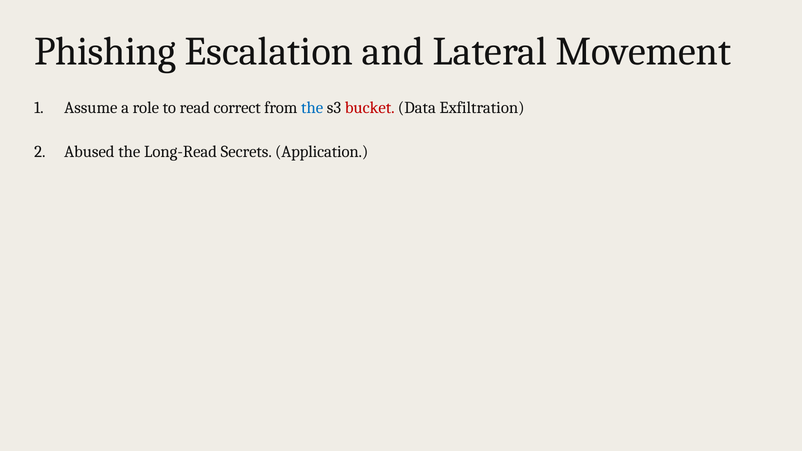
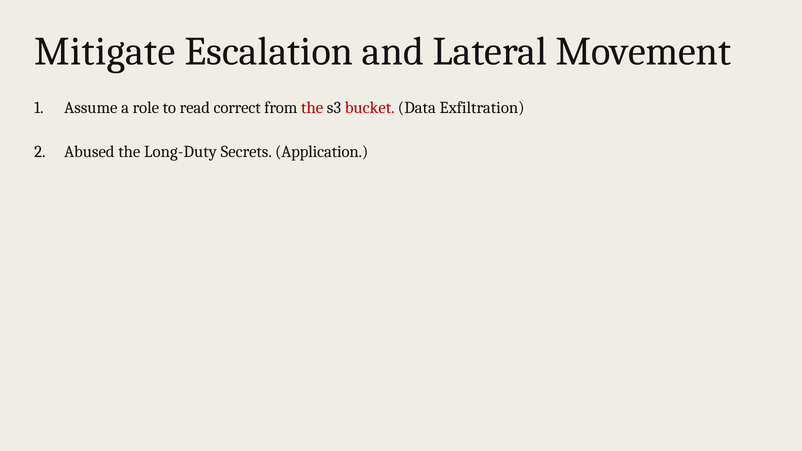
Phishing: Phishing -> Mitigate (105, 51)
the colour: blue -> red (312, 108)
Long-Read: Long-Read -> Long-Duty (180, 152)
